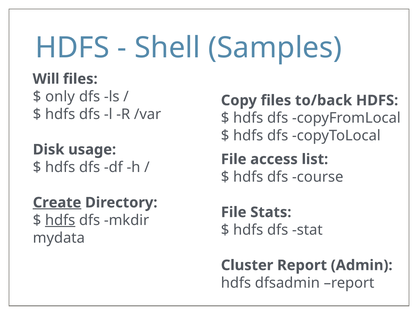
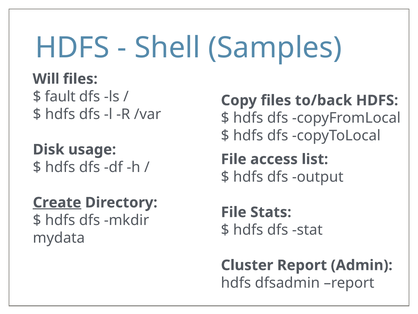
only: only -> fault (60, 96)
course: course -> output (318, 177)
hdfs underline: present -> none (60, 220)
